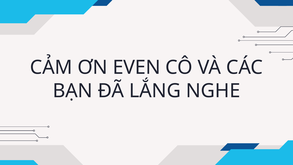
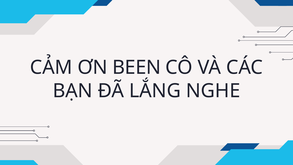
EVEN: EVEN -> BEEN (137, 67)
